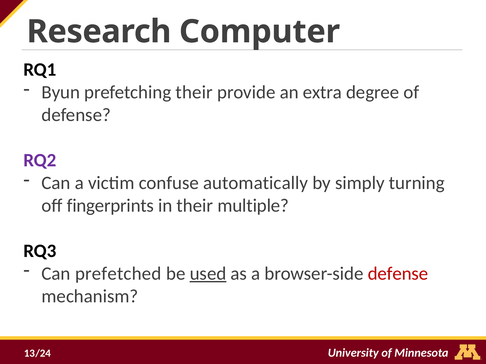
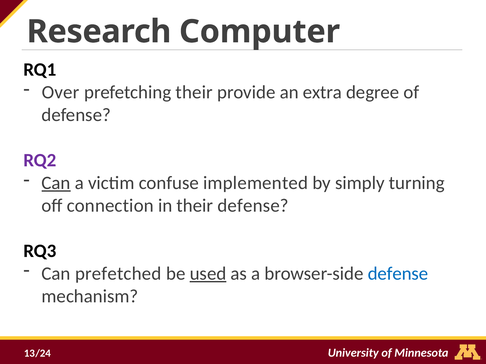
Byun: Byun -> Over (61, 92)
Can underline: none -> present (56, 183)
automatically: automatically -> implemented (256, 183)
fingerprints: fingerprints -> connection (110, 206)
their multiple: multiple -> defense (253, 206)
defense colour: red -> blue (398, 274)
